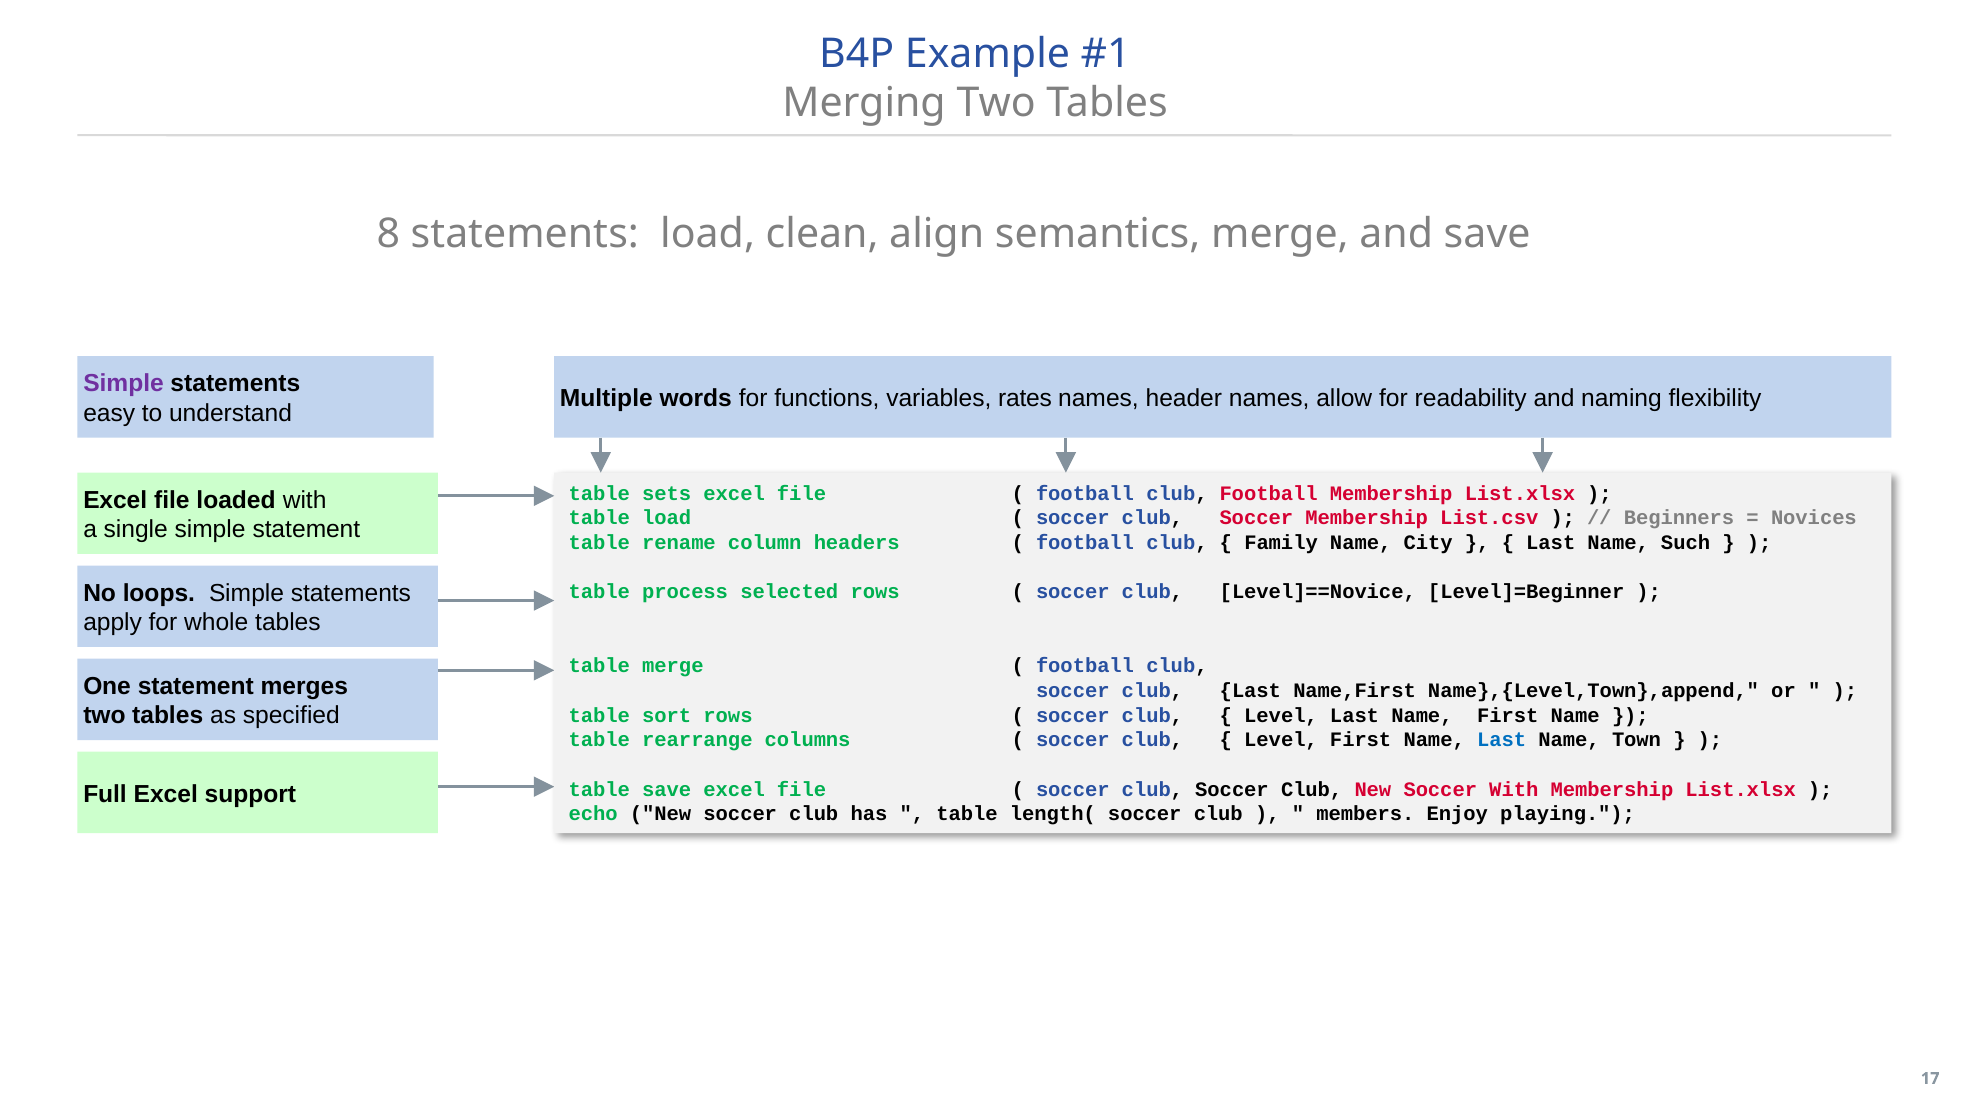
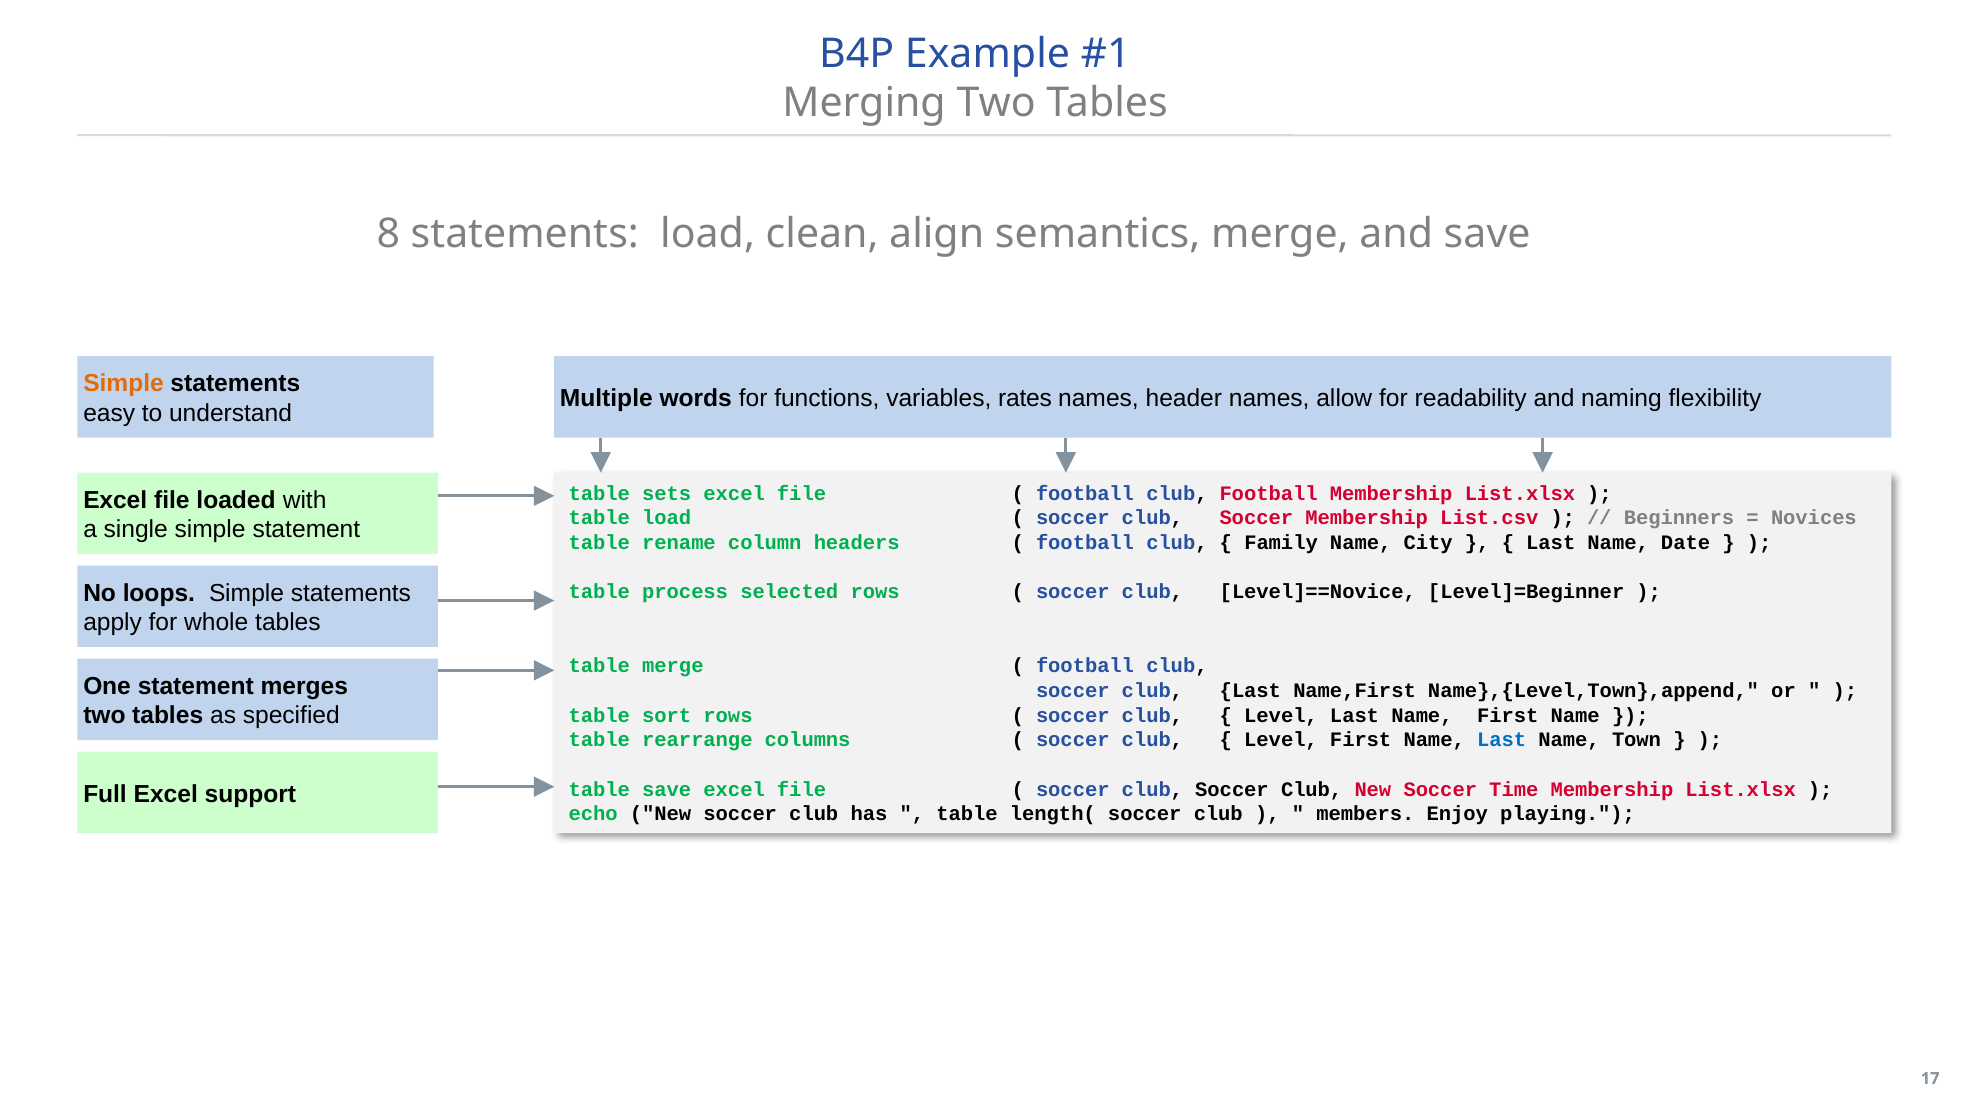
Simple colour: purple -> orange (123, 384)
Such: Such -> Date (1686, 543)
Soccer With: With -> Time (1514, 789)
